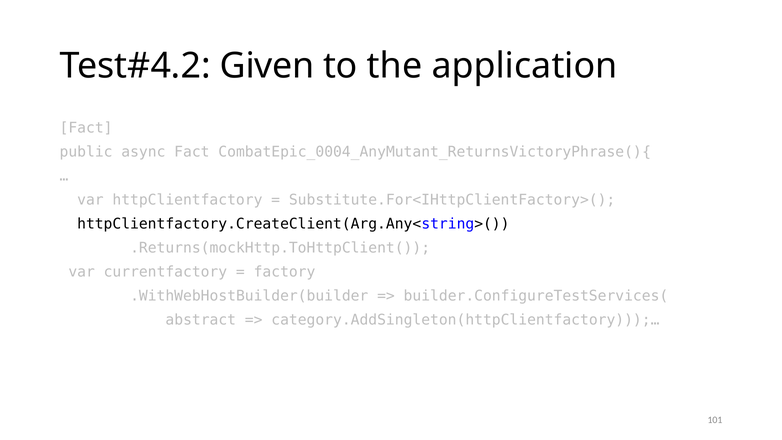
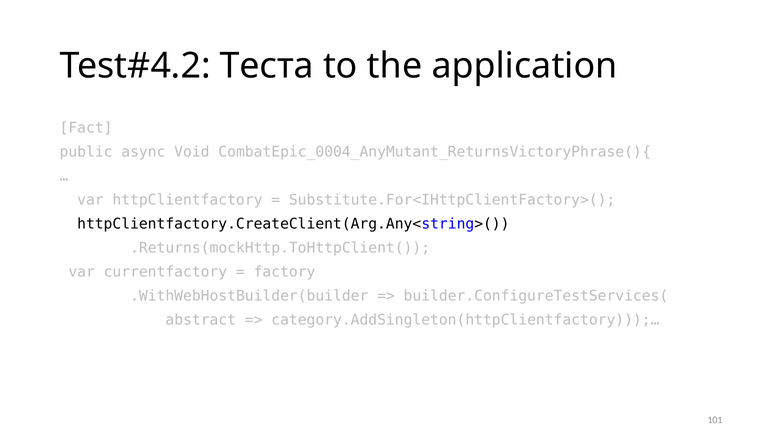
Given: Given -> Теста (267, 66)
async Fact: Fact -> Void (192, 152)
